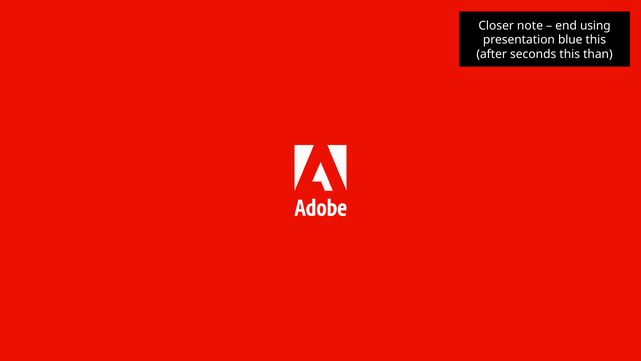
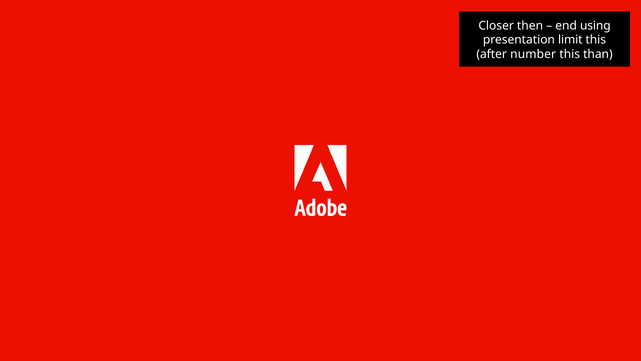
note: note -> then (530, 26)
blue: blue -> limit (570, 40)
seconds: seconds -> number (533, 54)
